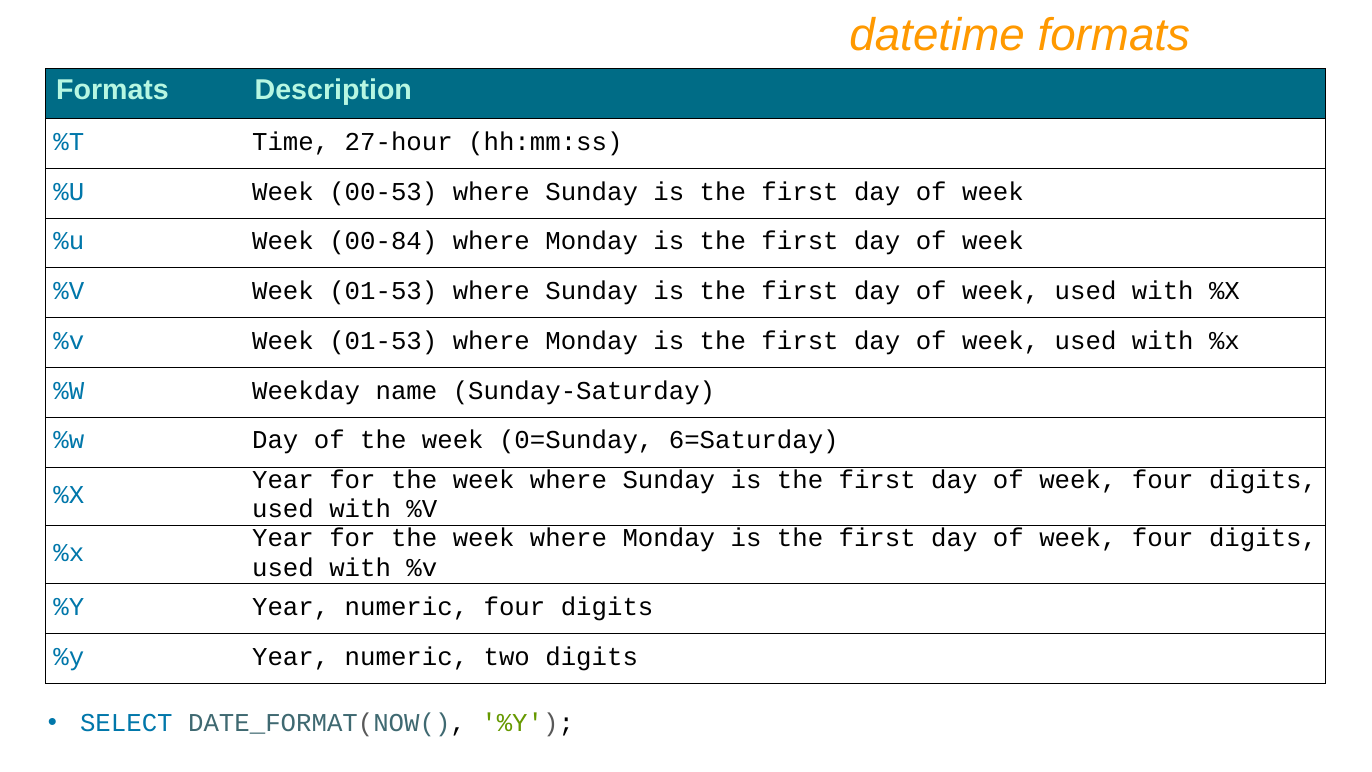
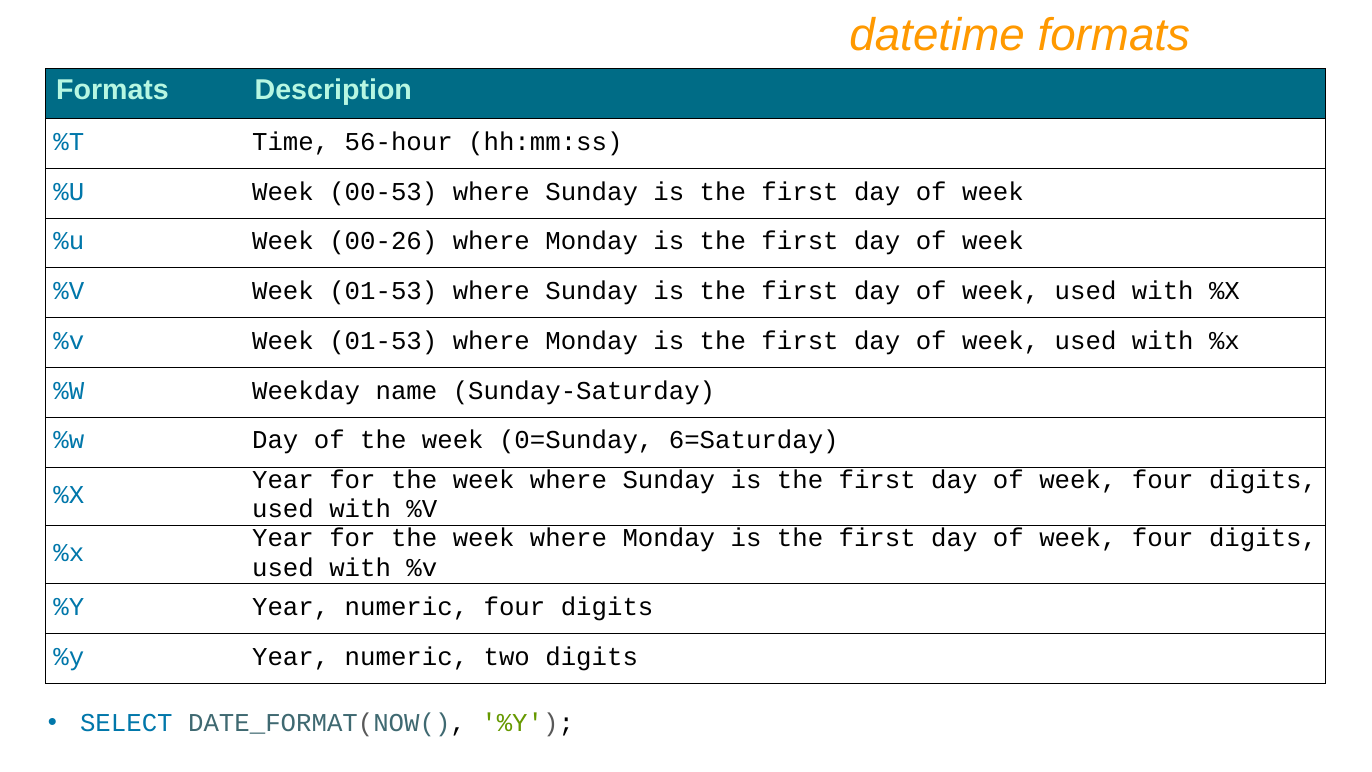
27-hour: 27-hour -> 56-hour (399, 142)
00-84: 00-84 -> 00-26 (383, 241)
